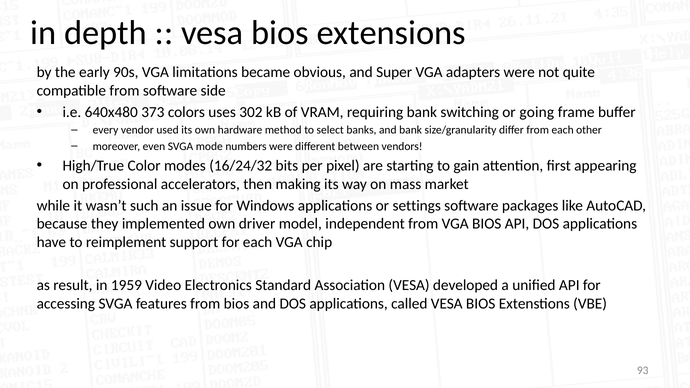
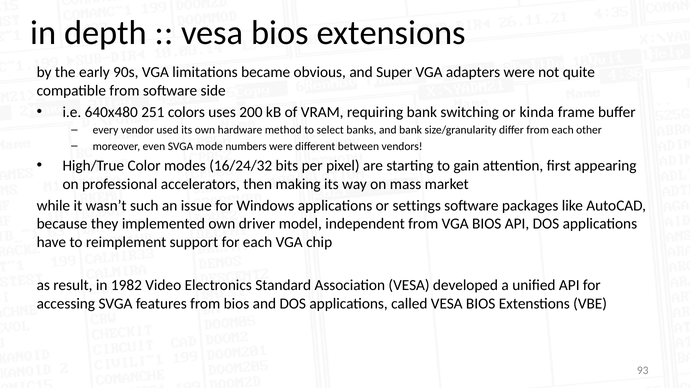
373: 373 -> 251 (153, 112)
302: 302 -> 200 (251, 112)
going: going -> kinda (537, 112)
1959: 1959 -> 1982 (126, 285)
